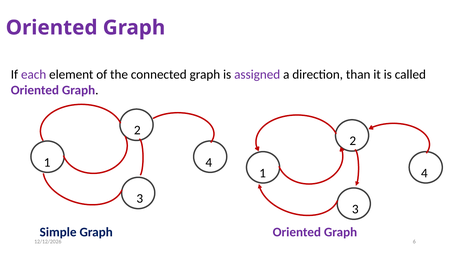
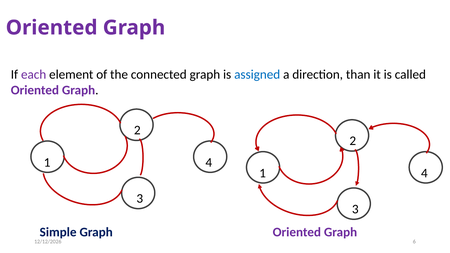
assigned colour: purple -> blue (257, 75)
